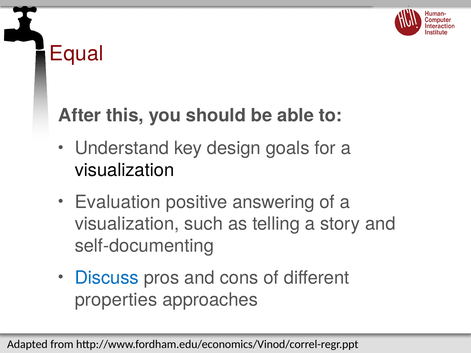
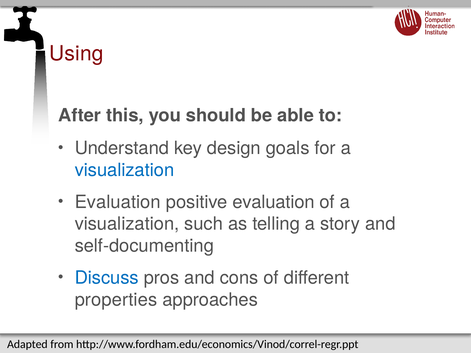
Equal: Equal -> Using (76, 54)
visualization colour: black -> blue (124, 170)
positive answering: answering -> evaluation (274, 202)
